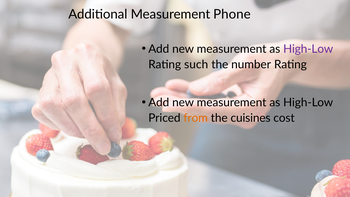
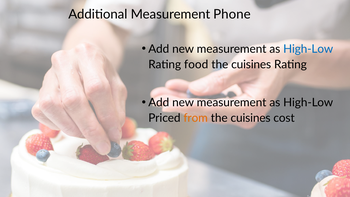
High-Low colour: purple -> blue (308, 49)
such: such -> food (196, 64)
number: number -> cuisines (251, 64)
